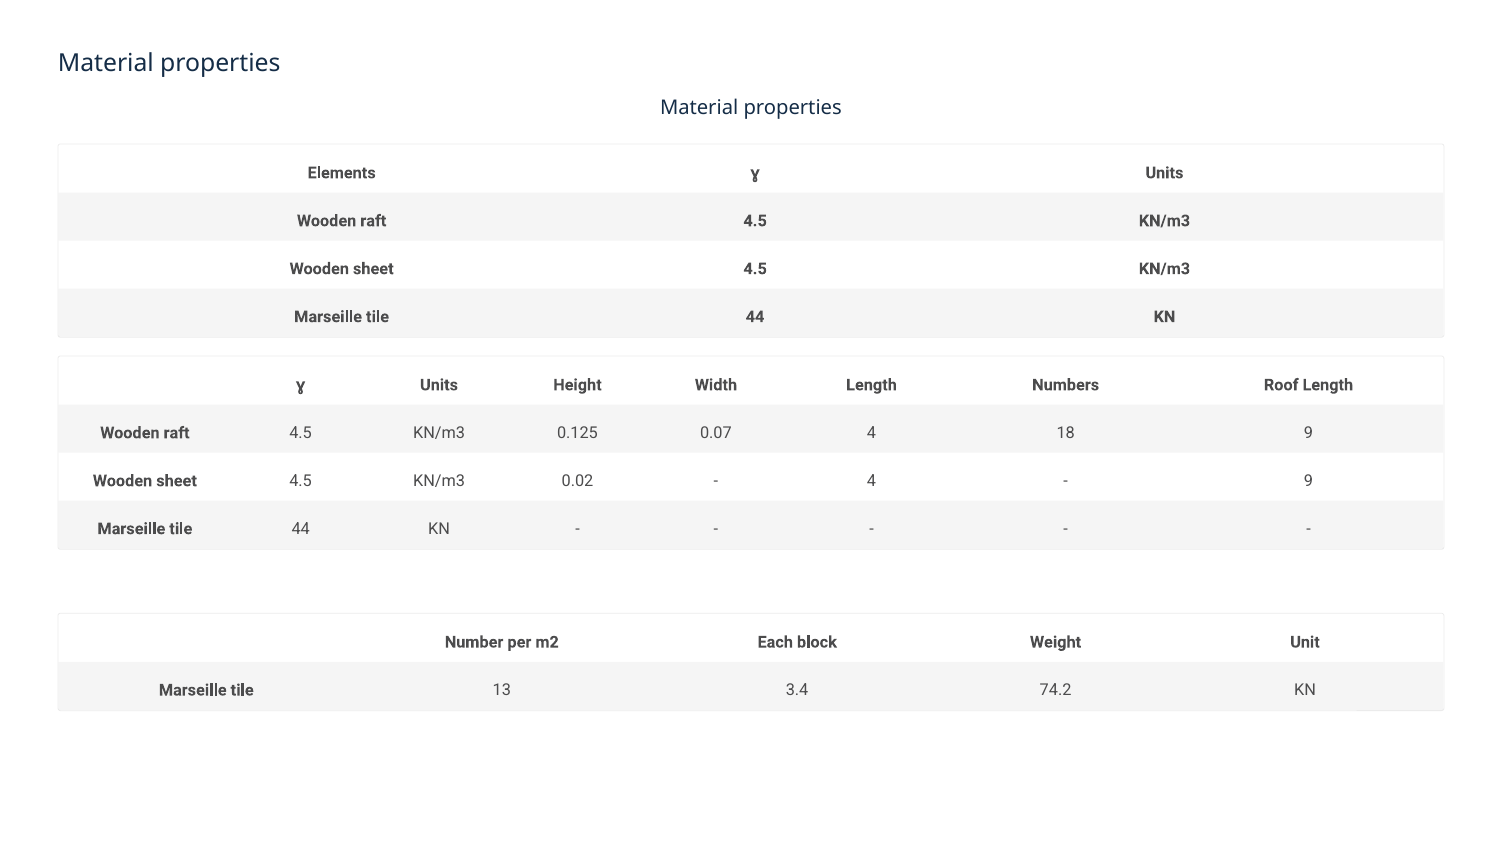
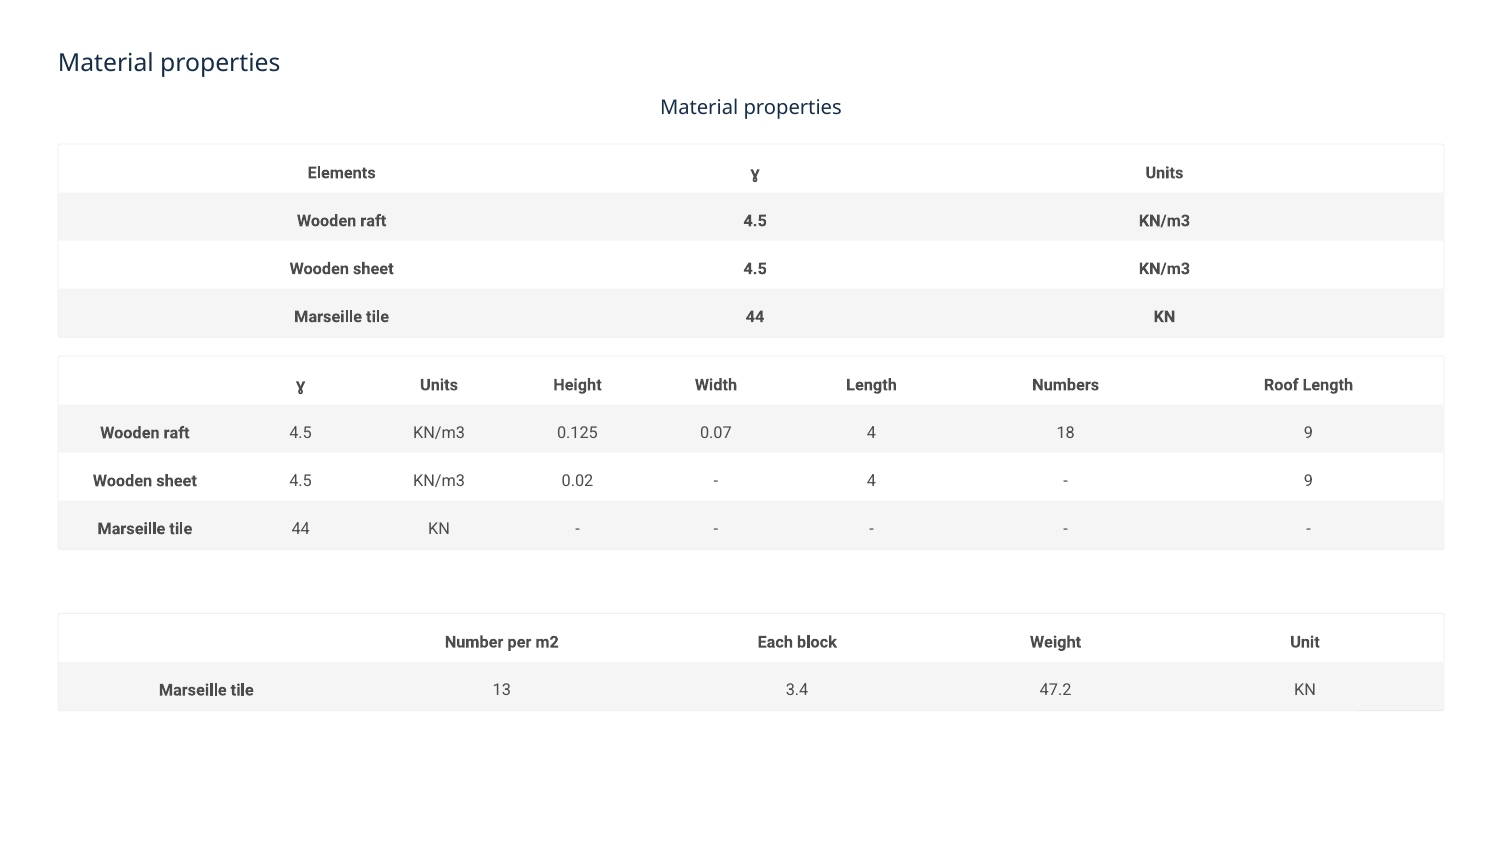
74.2: 74.2 -> 47.2 (1056, 690)
